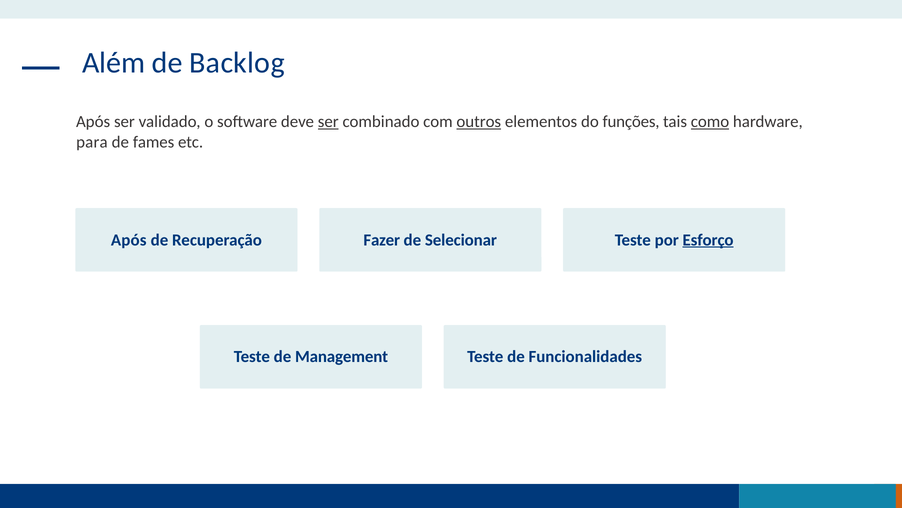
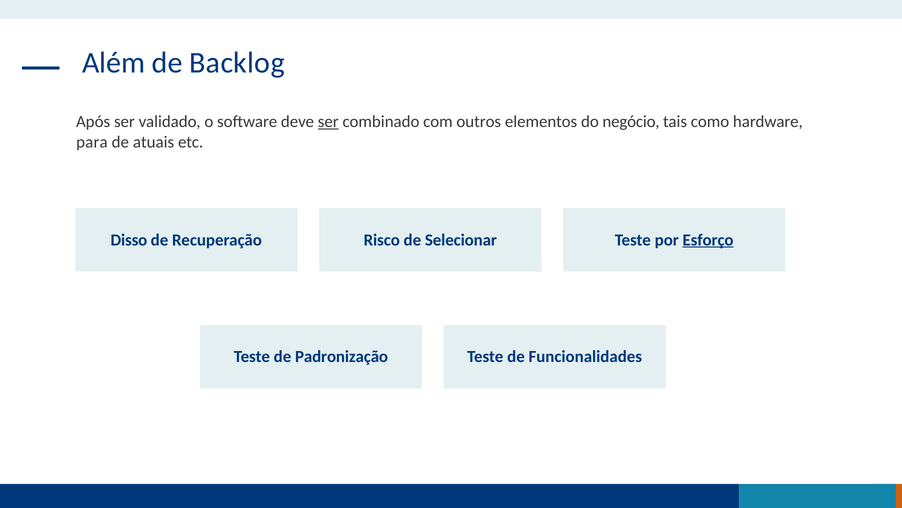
outros underline: present -> none (479, 122)
funções: funções -> negócio (631, 122)
como underline: present -> none (710, 122)
fames: fames -> atuais (154, 142)
Após: Após -> Disso (129, 240)
Fazer: Fazer -> Risco (382, 240)
Management: Management -> Padronização (342, 356)
